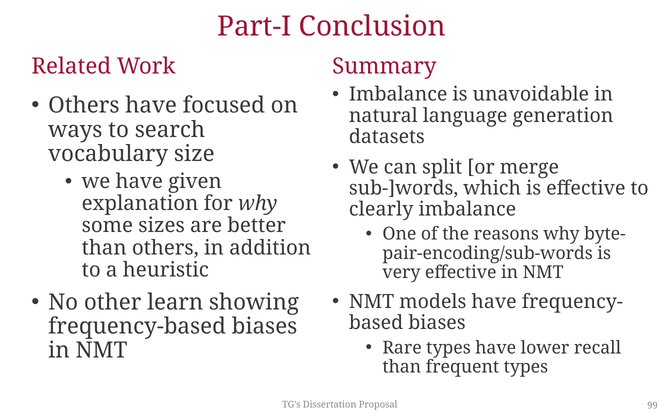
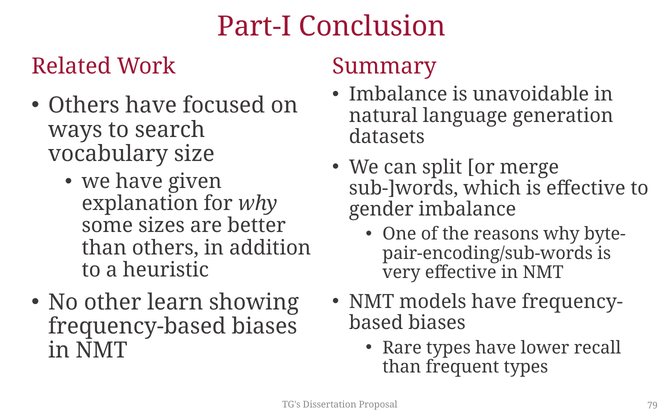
clearly: clearly -> gender (381, 210)
99: 99 -> 79 (653, 406)
